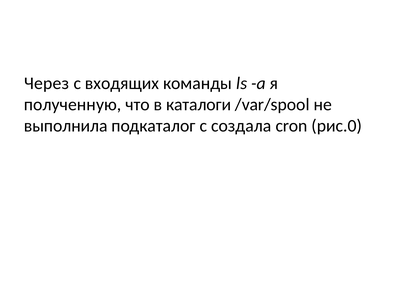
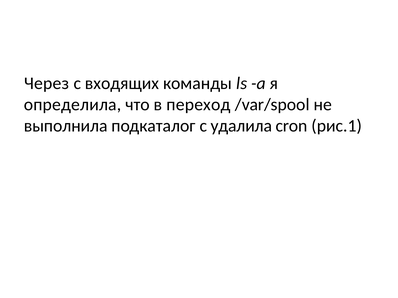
полученную: полученную -> определила (73, 105)
каталоги: каталоги -> переход (198, 105)
создала: создала -> удалила (241, 126)
рис.0: рис.0 -> рис.1 (337, 126)
